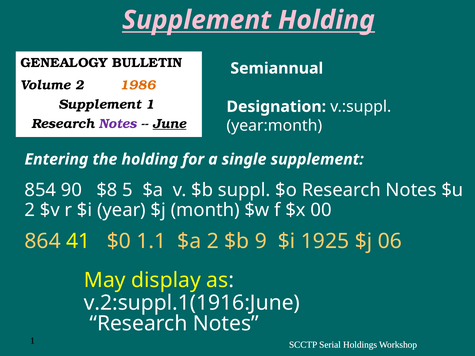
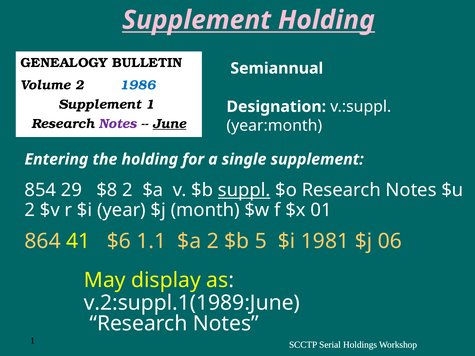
1986 colour: orange -> blue (138, 85)
90: 90 -> 29 (72, 190)
$8 5: 5 -> 2 (128, 190)
suppl underline: none -> present (244, 190)
00: 00 -> 01 (321, 210)
$0: $0 -> $6 (119, 241)
9: 9 -> 5 (261, 241)
1925: 1925 -> 1981 (325, 241)
v.2:suppl.1(1916:June: v.2:suppl.1(1916:June -> v.2:suppl.1(1989:June (192, 303)
